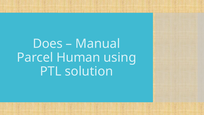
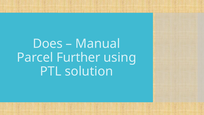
Human: Human -> Further (78, 57)
